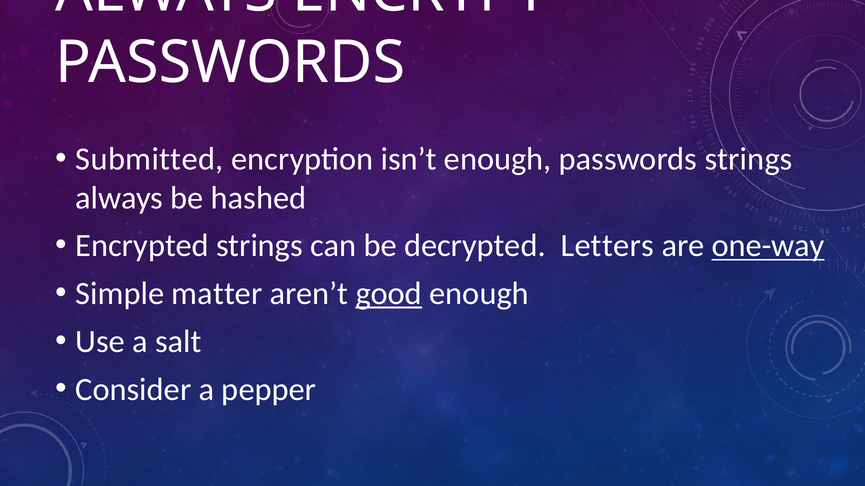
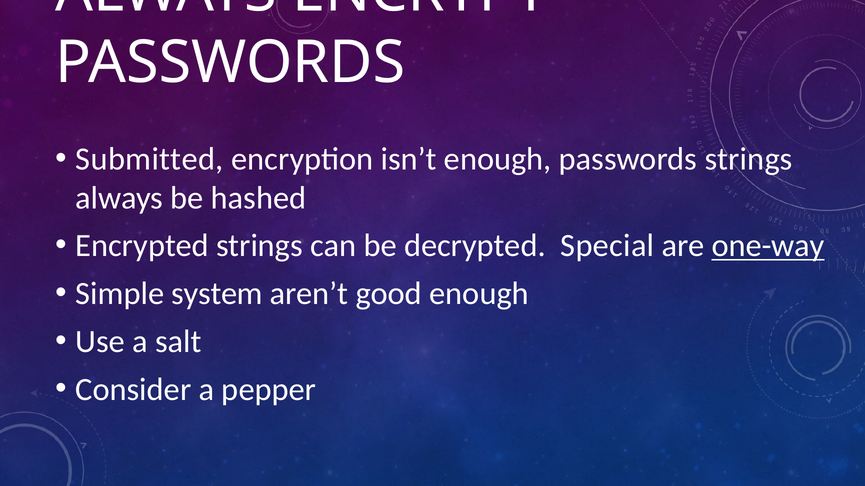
Letters: Letters -> Special (607, 246)
matter: matter -> system (217, 294)
good underline: present -> none (389, 294)
